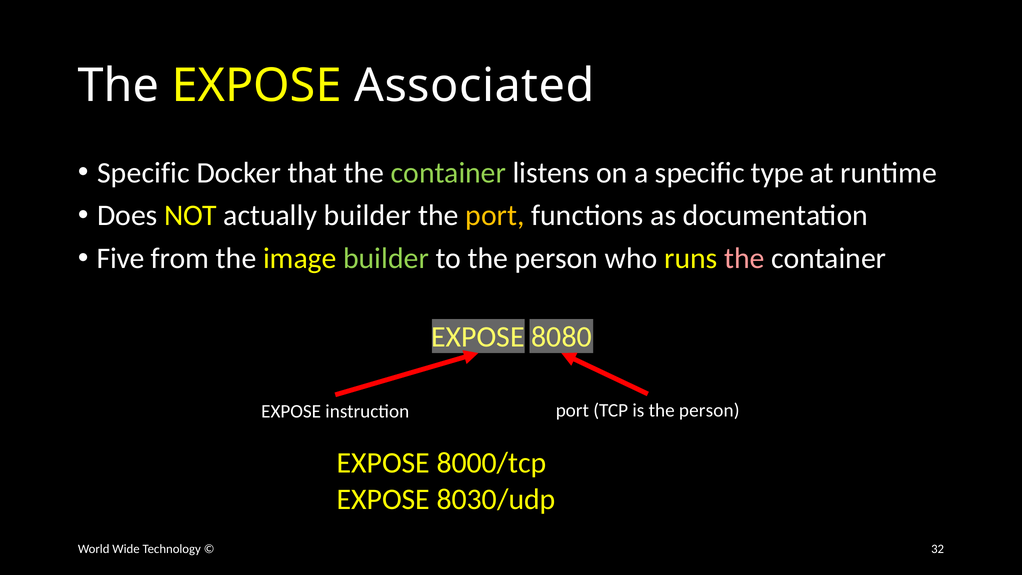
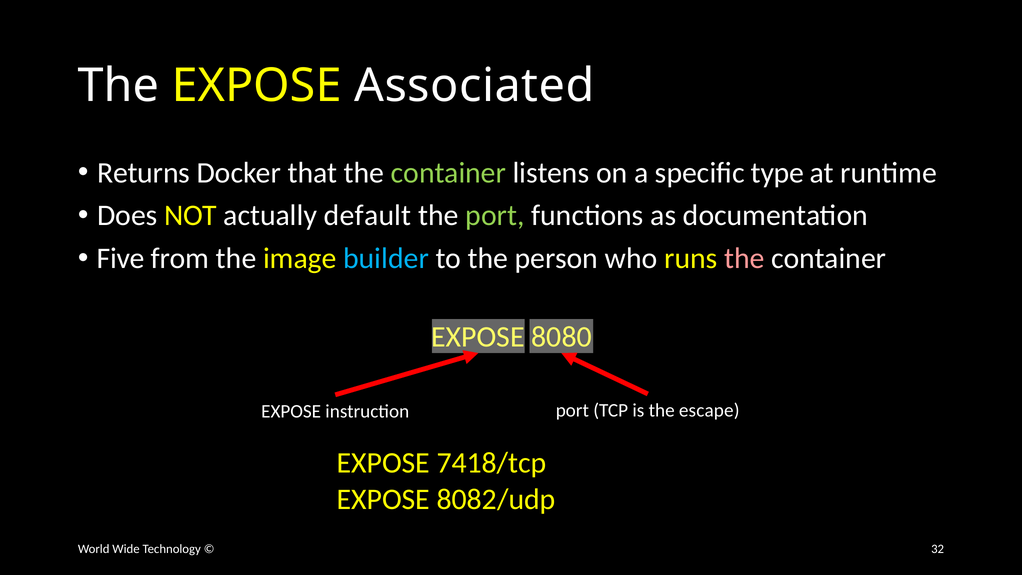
Specific: Specific -> Returns (144, 173)
actually builder: builder -> default (368, 216)
port colour: yellow -> light green (495, 216)
builder colour: light green -> light blue (386, 258)
is the person: person -> escape (709, 410)
8000/tcp: 8000/tcp -> 7418/tcp (491, 463)
8030/udp: 8030/udp -> 8082/udp (496, 499)
